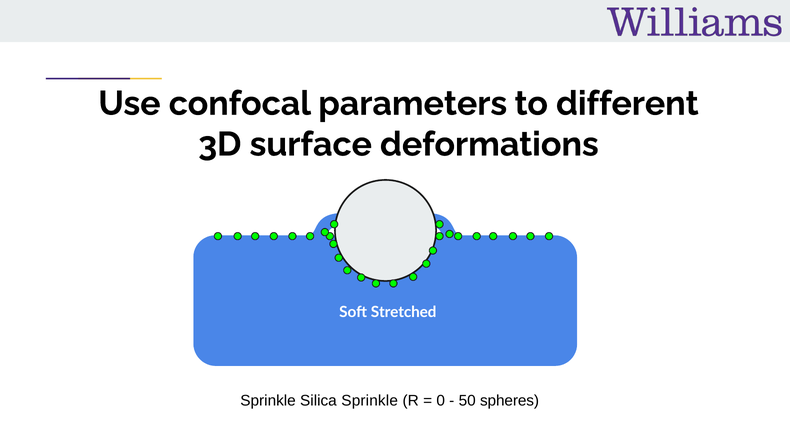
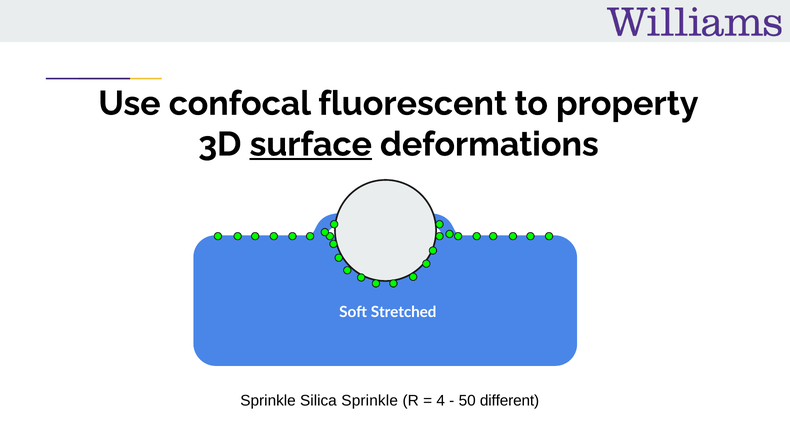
parameters: parameters -> fluorescent (413, 104)
different: different -> property (627, 104)
surface underline: none -> present (311, 144)
0: 0 -> 4 (441, 401)
spheres: spheres -> different (510, 401)
